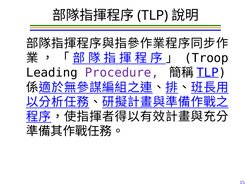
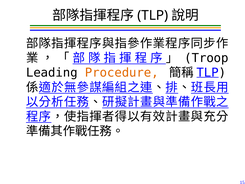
Procedure colour: purple -> orange (122, 73)
